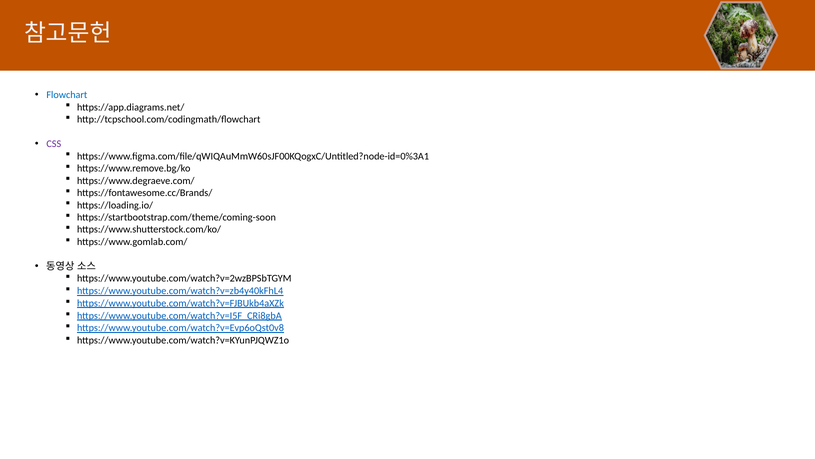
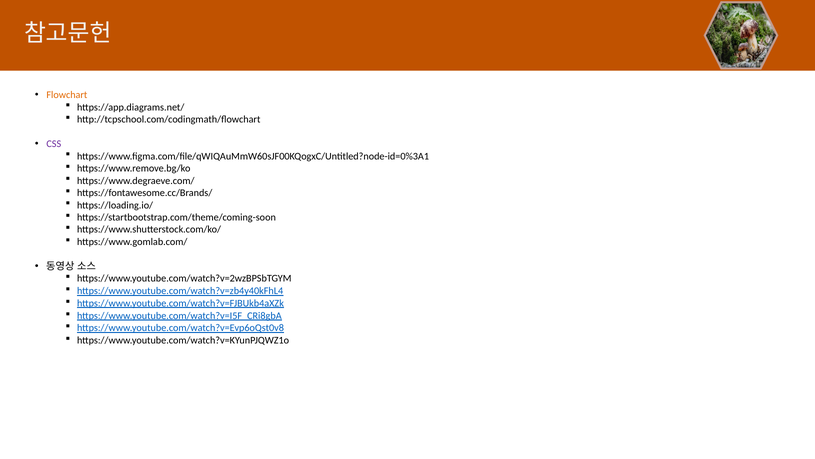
Flowchart colour: blue -> orange (67, 95)
